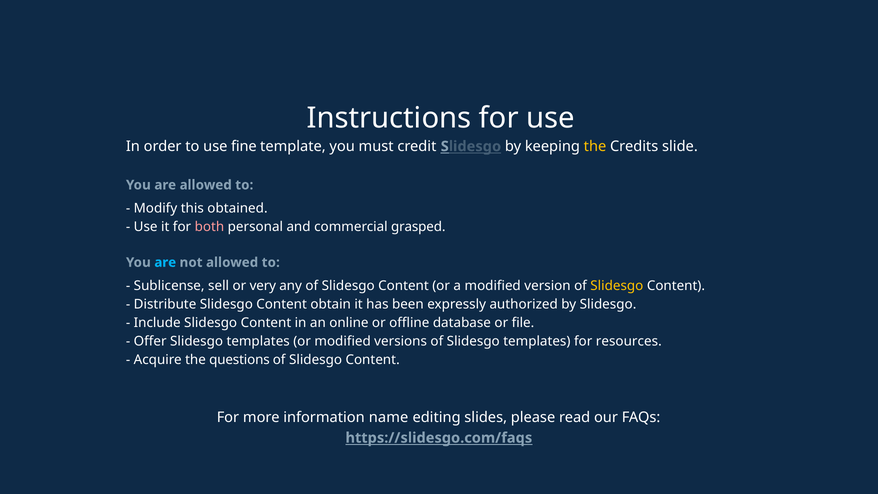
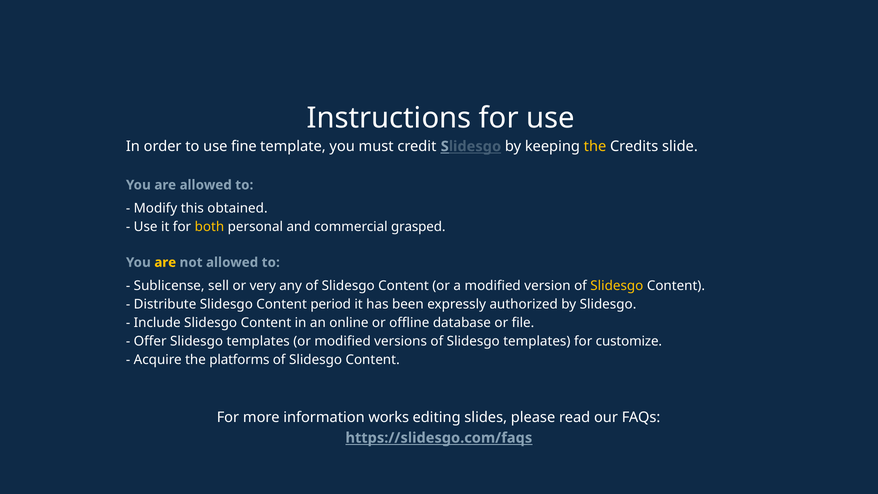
both colour: pink -> yellow (209, 227)
are colour: light blue -> yellow (165, 262)
obtain: obtain -> period (331, 304)
resources: resources -> customize (629, 341)
questions: questions -> platforms (239, 360)
name: name -> works (389, 417)
